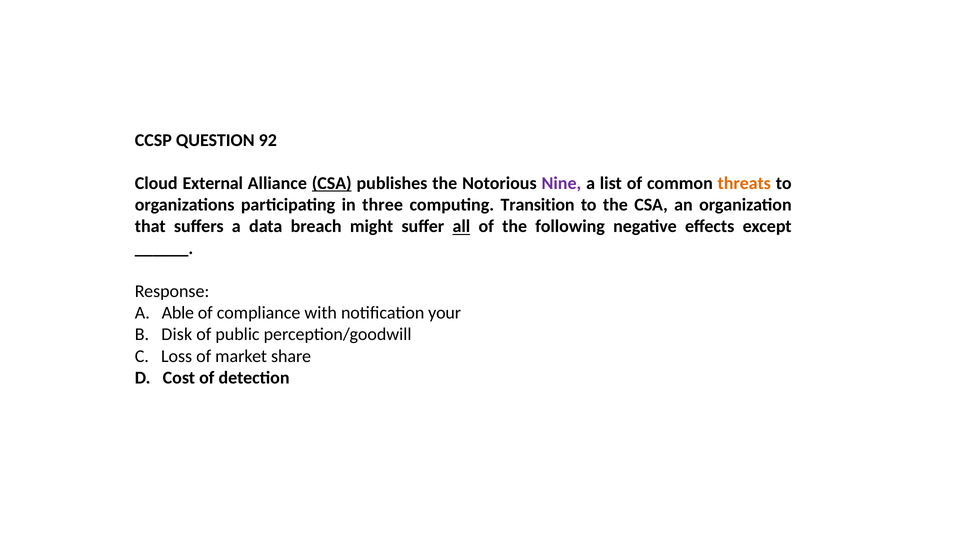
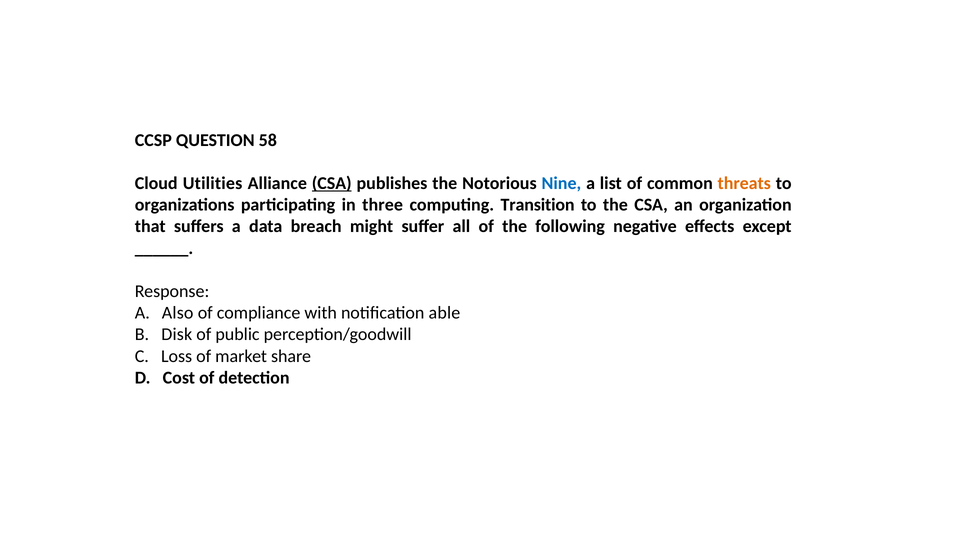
92: 92 -> 58 (268, 140)
External: External -> Utilities (213, 183)
Nine colour: purple -> blue (561, 183)
all underline: present -> none (461, 227)
Able: Able -> Also (178, 313)
your: your -> able (444, 313)
